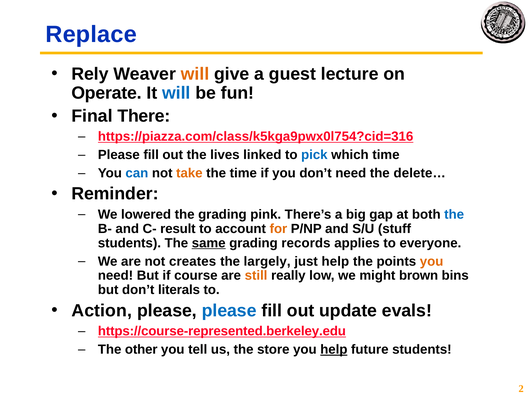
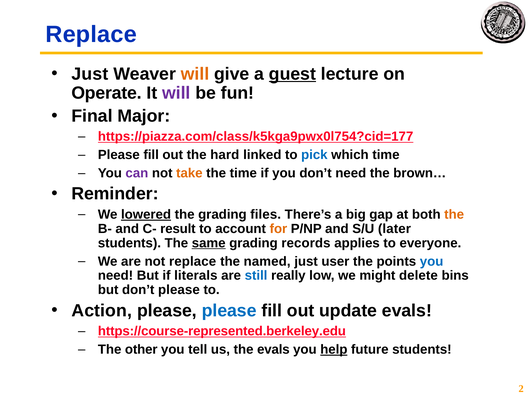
Rely: Rely -> Just (90, 74)
guest underline: none -> present (292, 74)
will colour: blue -> purple (176, 93)
There: There -> Major (144, 116)
https://piazza.com/class/k5kga9pwx0l754?cid=316: https://piazza.com/class/k5kga9pwx0l754?cid=316 -> https://piazza.com/class/k5kga9pwx0l754?cid=177 (256, 137)
lives: lives -> hard (225, 155)
can colour: blue -> purple (137, 173)
delete…: delete… -> brown… (420, 173)
lowered underline: none -> present (146, 214)
pink: pink -> files (266, 214)
the colour: blue -> orange (454, 214)
stuff: stuff -> later (394, 229)
not creates: creates -> replace (193, 261)
largely: largely -> named (267, 261)
just help: help -> user (335, 261)
you colour: orange -> blue (432, 261)
course: course -> literals (196, 275)
still colour: orange -> blue (256, 275)
brown: brown -> delete (418, 275)
don’t literals: literals -> please (179, 290)
the store: store -> evals (273, 349)
